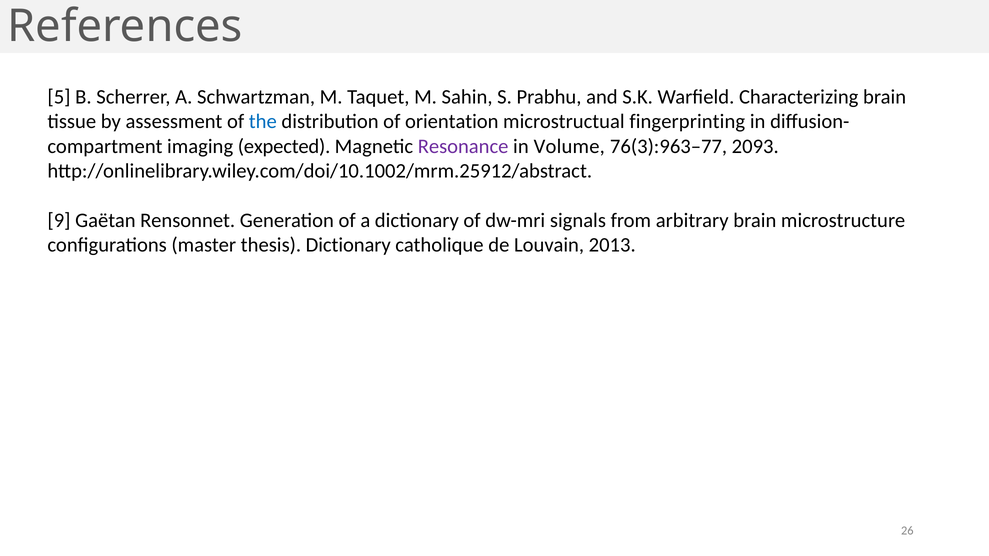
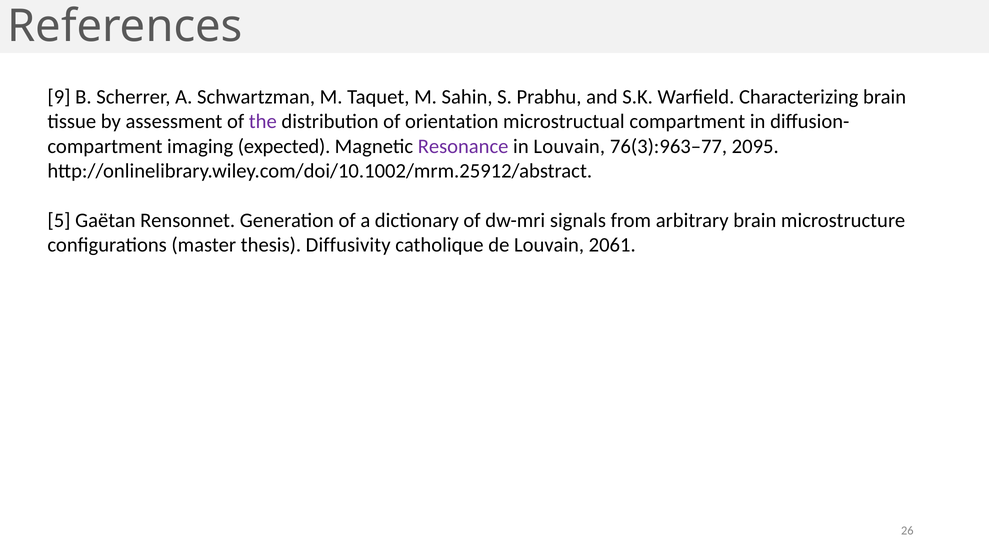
5: 5 -> 9 (59, 97)
the colour: blue -> purple (263, 122)
microstructual fingerprinting: fingerprinting -> compartment (687, 122)
in Volume: Volume -> Louvain (569, 146)
2093: 2093 -> 2095 (755, 146)
9: 9 -> 5 (59, 221)
thesis Dictionary: Dictionary -> Diffusivity (348, 245)
2013: 2013 -> 2061 (612, 245)
